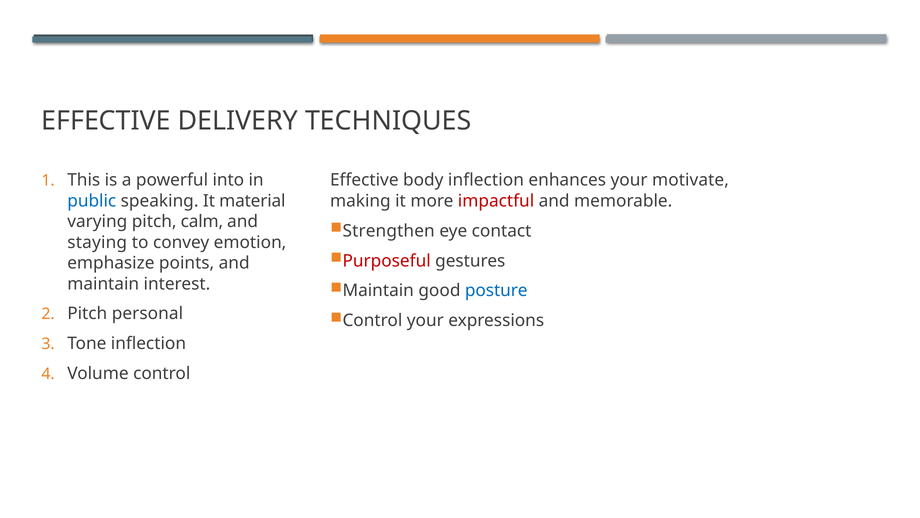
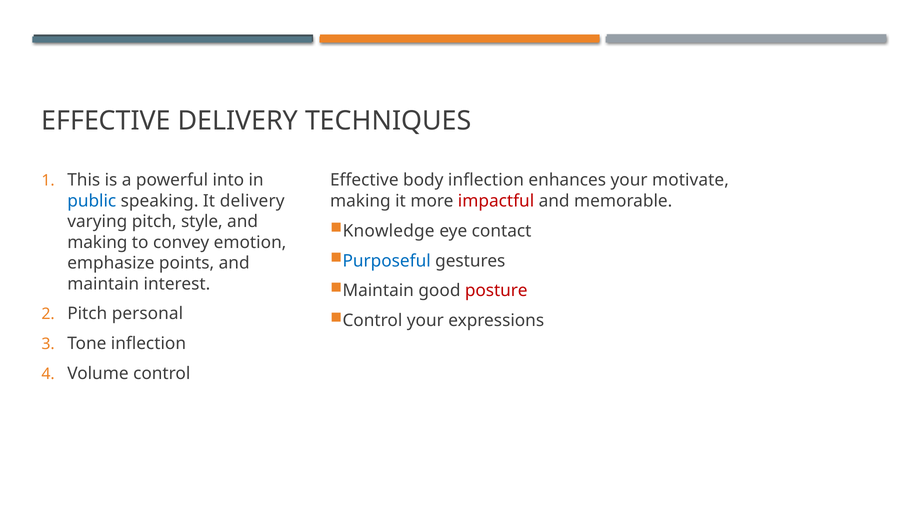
It material: material -> delivery (252, 201)
calm: calm -> style (202, 221)
Strengthen: Strengthen -> Knowledge (389, 231)
staying: staying -> making (97, 242)
Purposeful colour: red -> blue (387, 261)
posture colour: blue -> red (496, 290)
